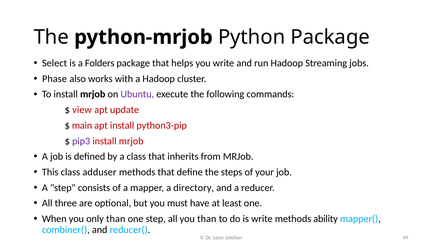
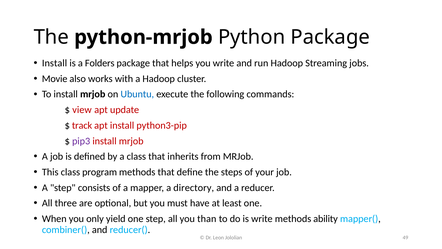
Select: Select -> Install (55, 63)
Phase: Phase -> Movie (55, 79)
Ubuntu colour: purple -> blue (137, 94)
main: main -> track (82, 125)
adduser: adduser -> program (100, 172)
only than: than -> yield (116, 219)
